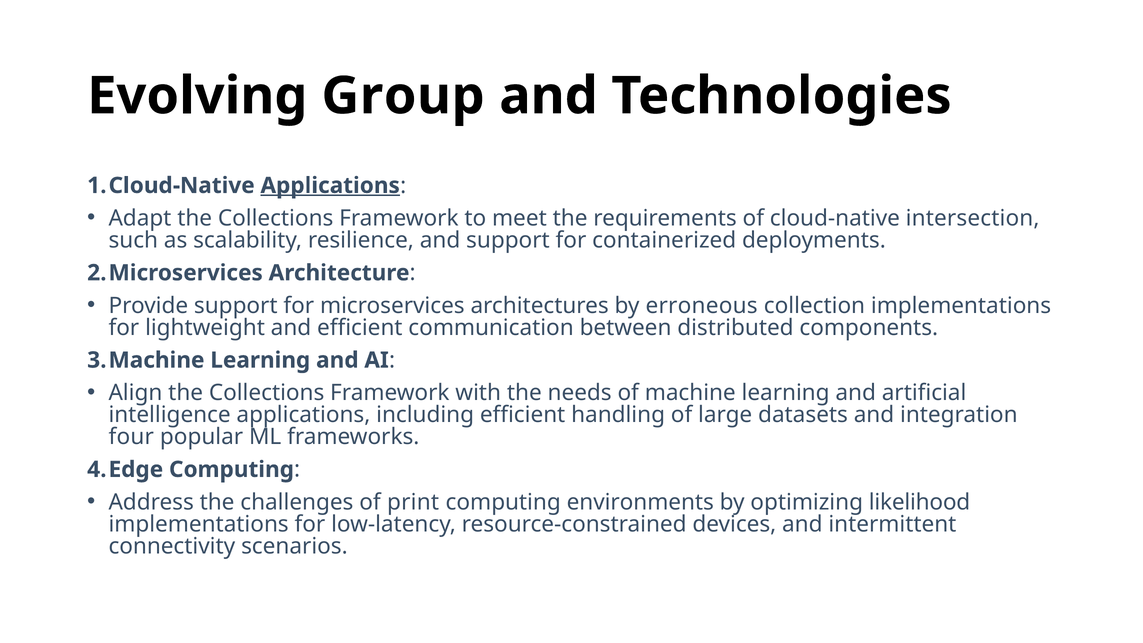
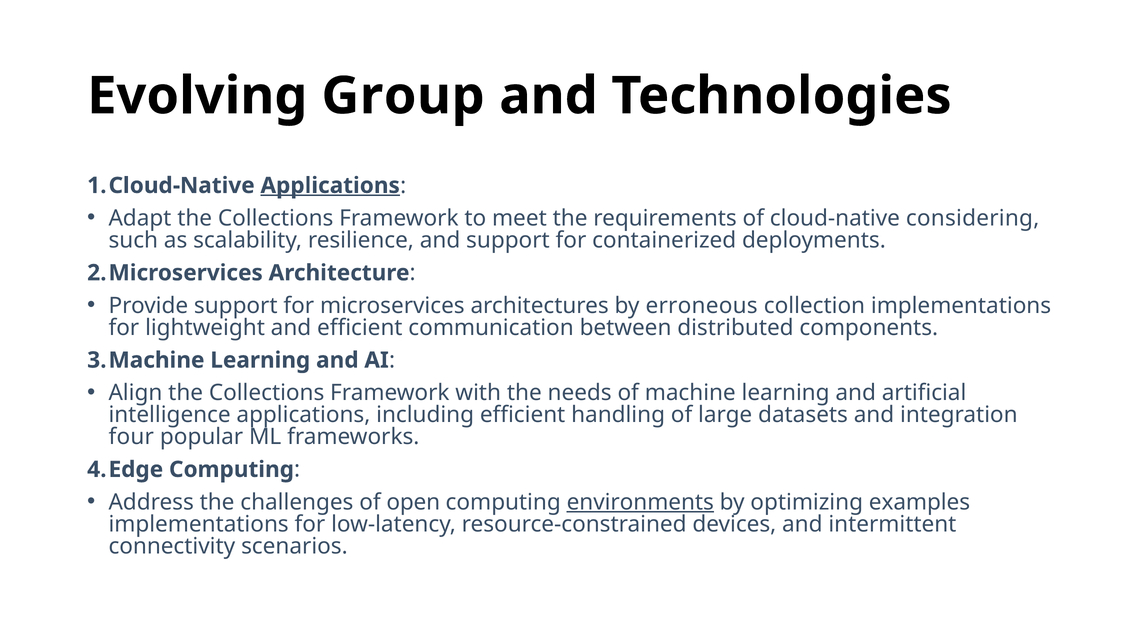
intersection: intersection -> considering (973, 218)
print: print -> open (413, 502)
environments underline: none -> present (640, 502)
likelihood: likelihood -> examples (919, 502)
